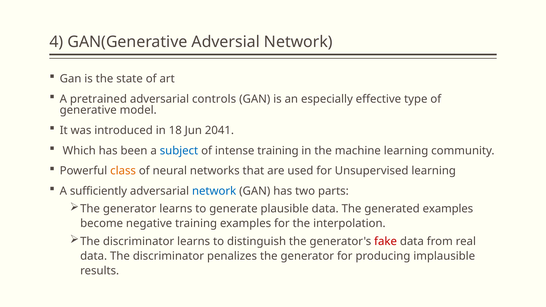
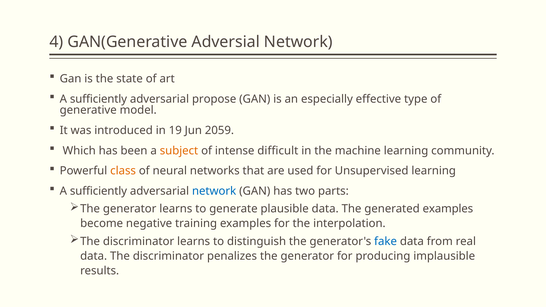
pretrained: pretrained -> sufficiently (98, 99)
controls: controls -> propose (214, 99)
18: 18 -> 19 (175, 130)
2041: 2041 -> 2059 (219, 130)
subject colour: blue -> orange (179, 151)
intense training: training -> difficult (278, 151)
fake colour: red -> blue (386, 241)
